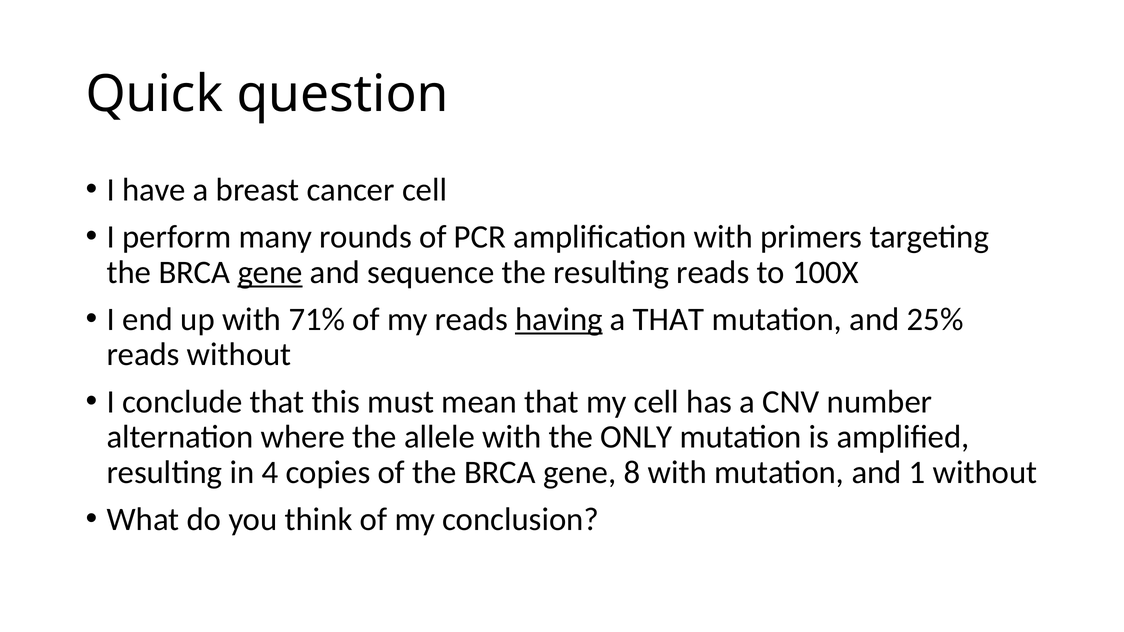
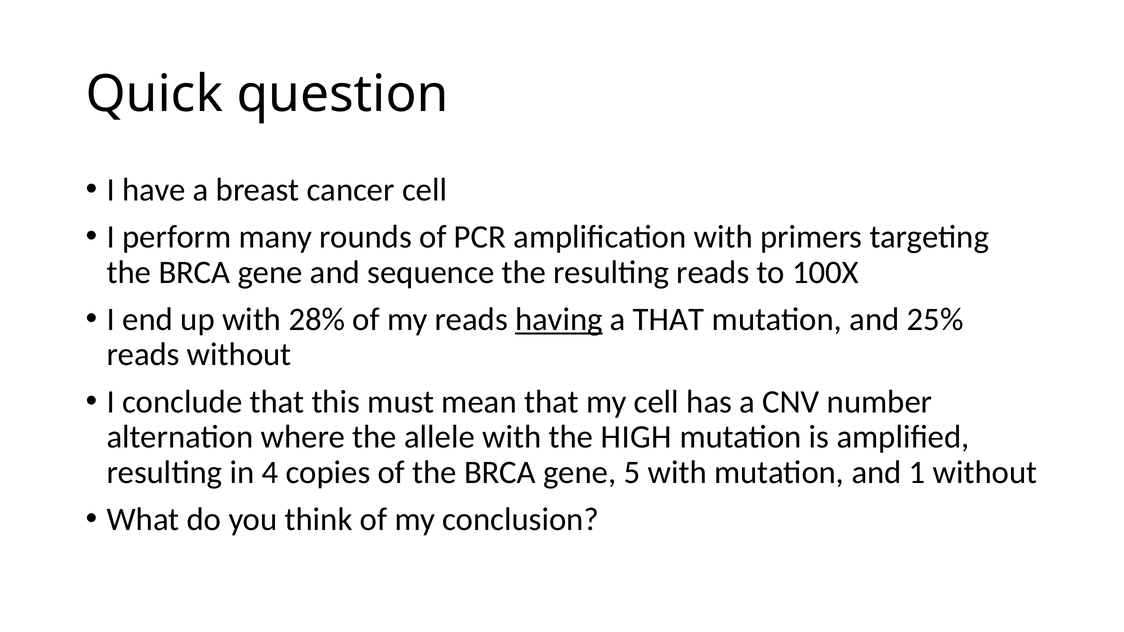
gene underline: present -> none (270, 272)
71%: 71% -> 28% (317, 319)
ONLY: ONLY -> HIGH (636, 437)
8: 8 -> 5 (632, 473)
